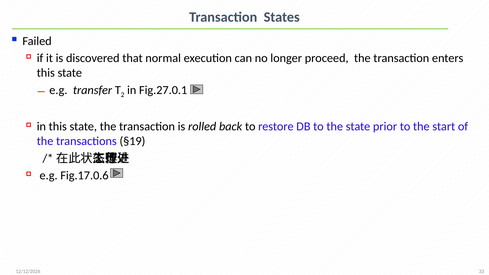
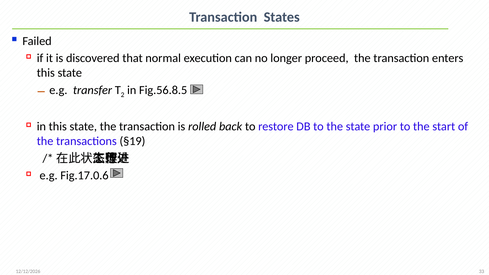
Fig.27.0.1: Fig.27.0.1 -> Fig.56.8.5 (163, 90)
